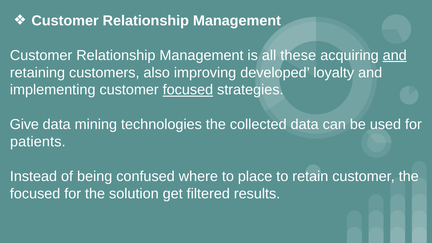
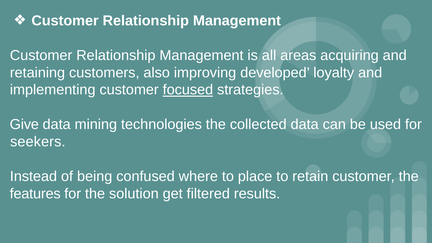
these: these -> areas (298, 55)
and underline: present -> none (395, 55)
patients: patients -> seekers (38, 142)
focused: focused -> features (35, 194)
